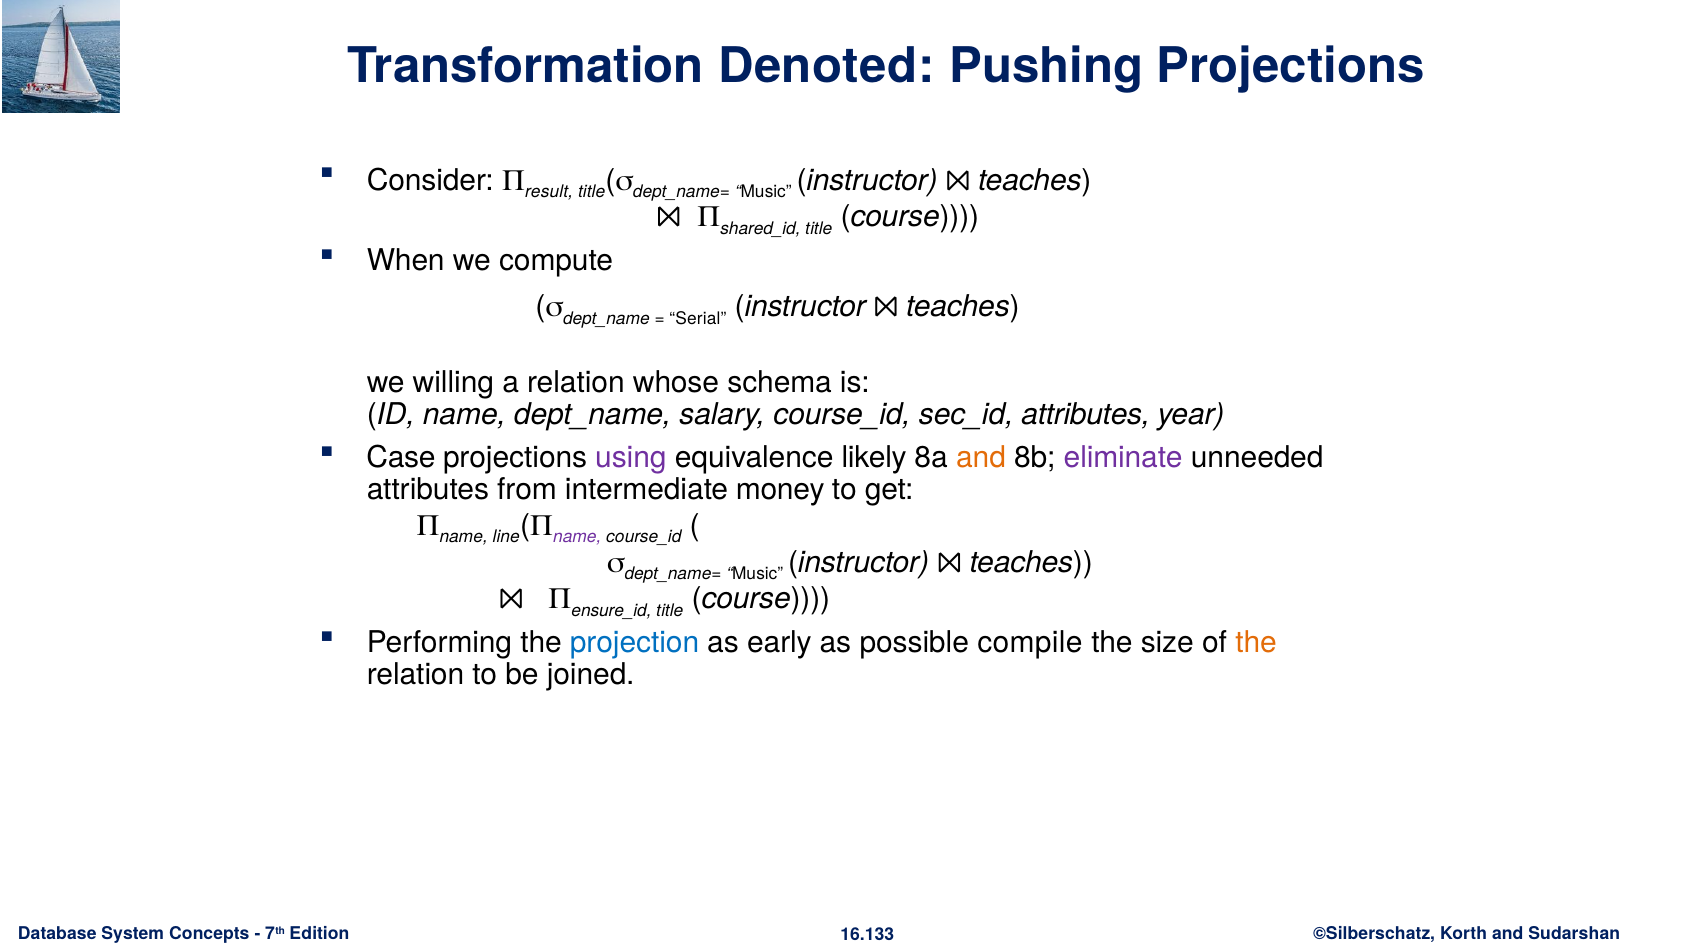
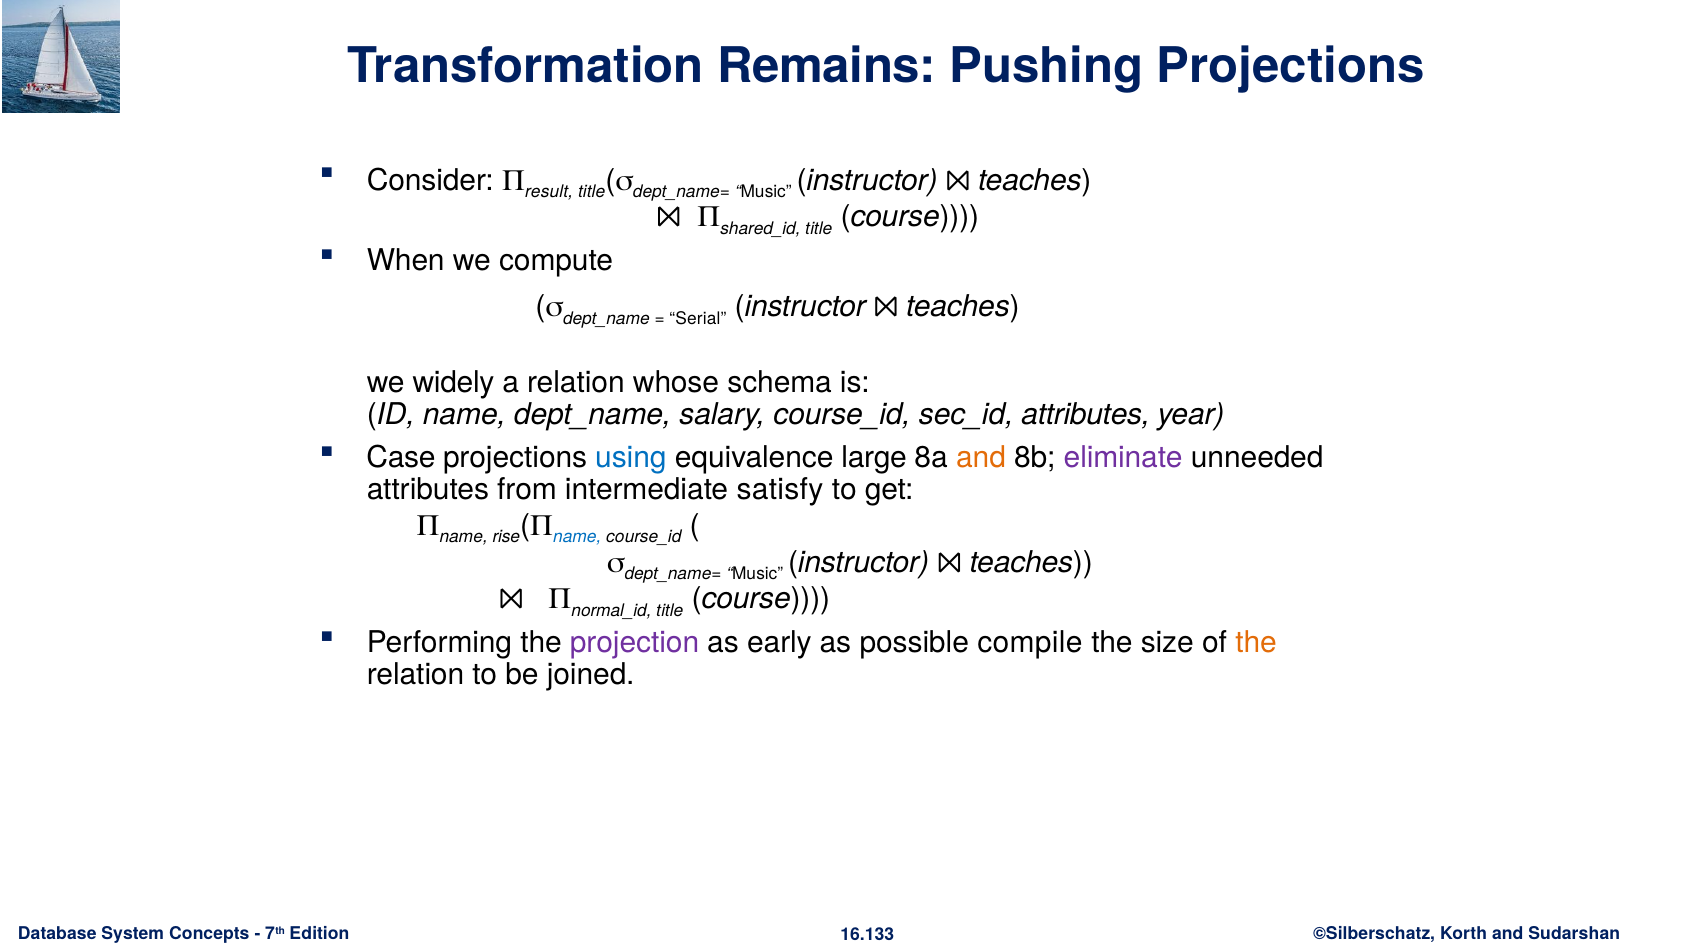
Denoted: Denoted -> Remains (827, 66)
willing: willing -> widely (454, 383)
using colour: purple -> blue (631, 458)
likely: likely -> large (874, 458)
money: money -> satisfy (780, 490)
line: line -> rise (506, 537)
name colour: purple -> blue (577, 537)
ensure_id: ensure_id -> normal_id (612, 611)
projection colour: blue -> purple (635, 643)
